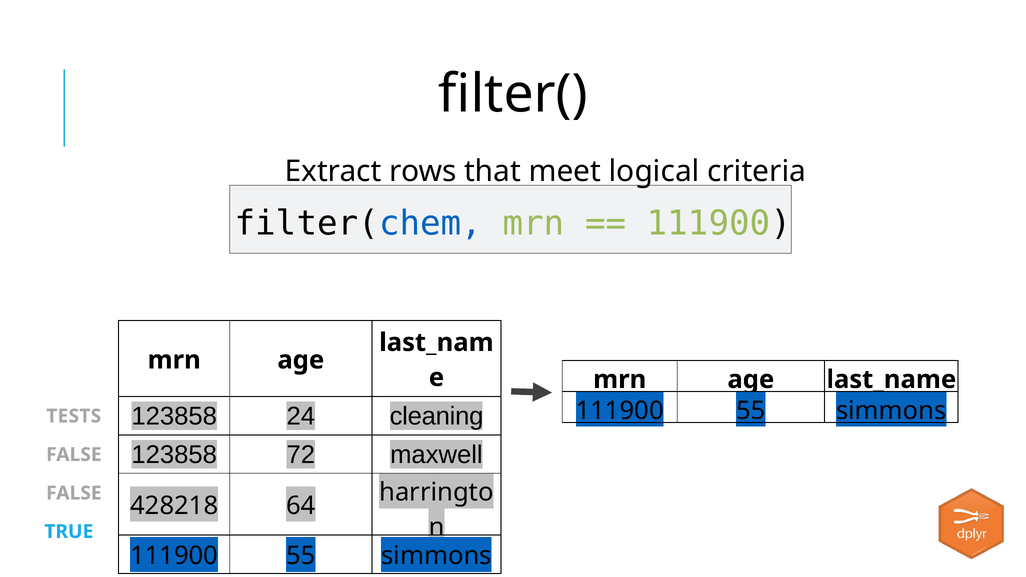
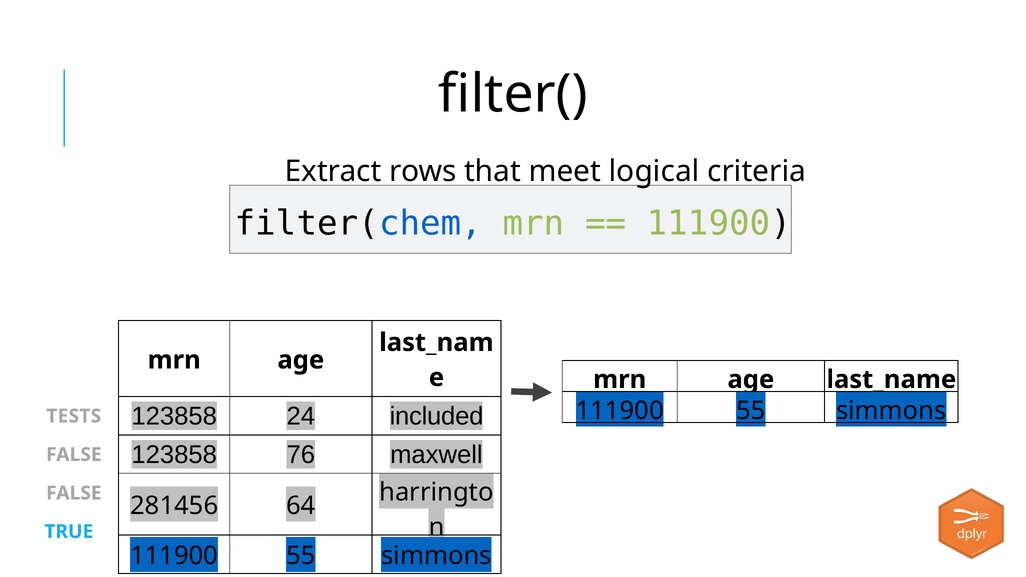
cleaning: cleaning -> included (437, 416)
72: 72 -> 76 (301, 455)
428218: 428218 -> 281456 (174, 506)
